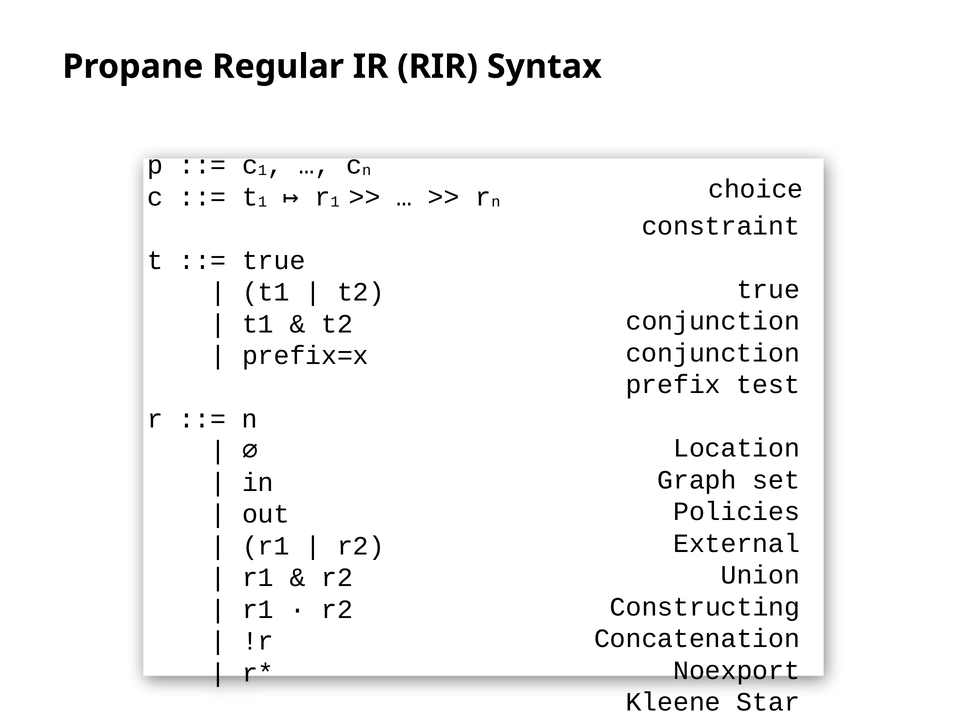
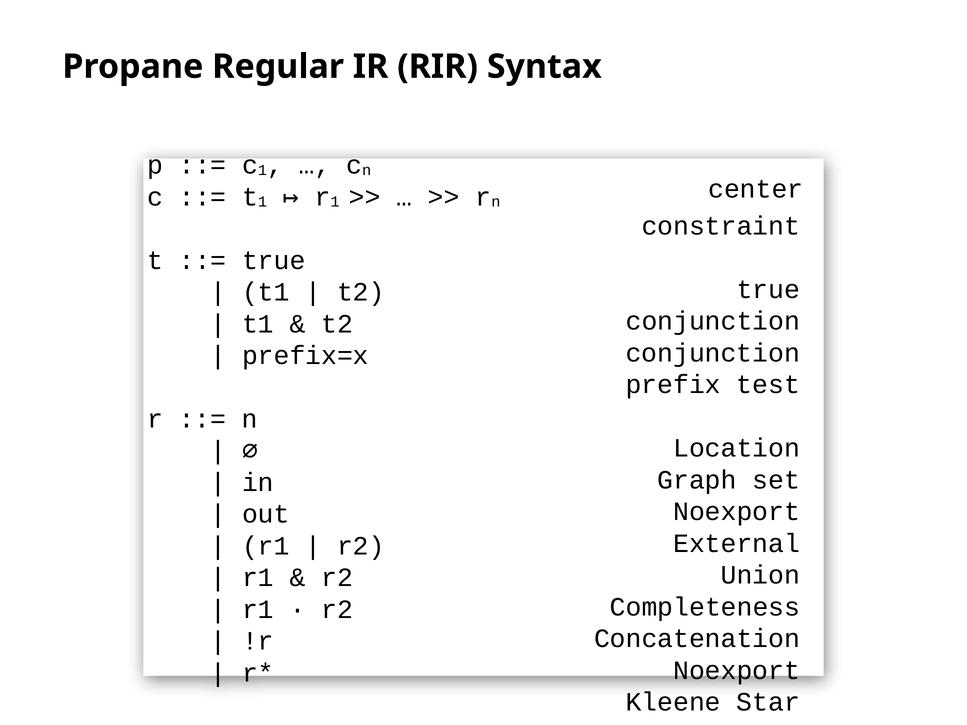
choice: choice -> center (756, 189)
Policies: Policies -> Noexport (737, 512)
Constructing: Constructing -> Completeness (705, 607)
